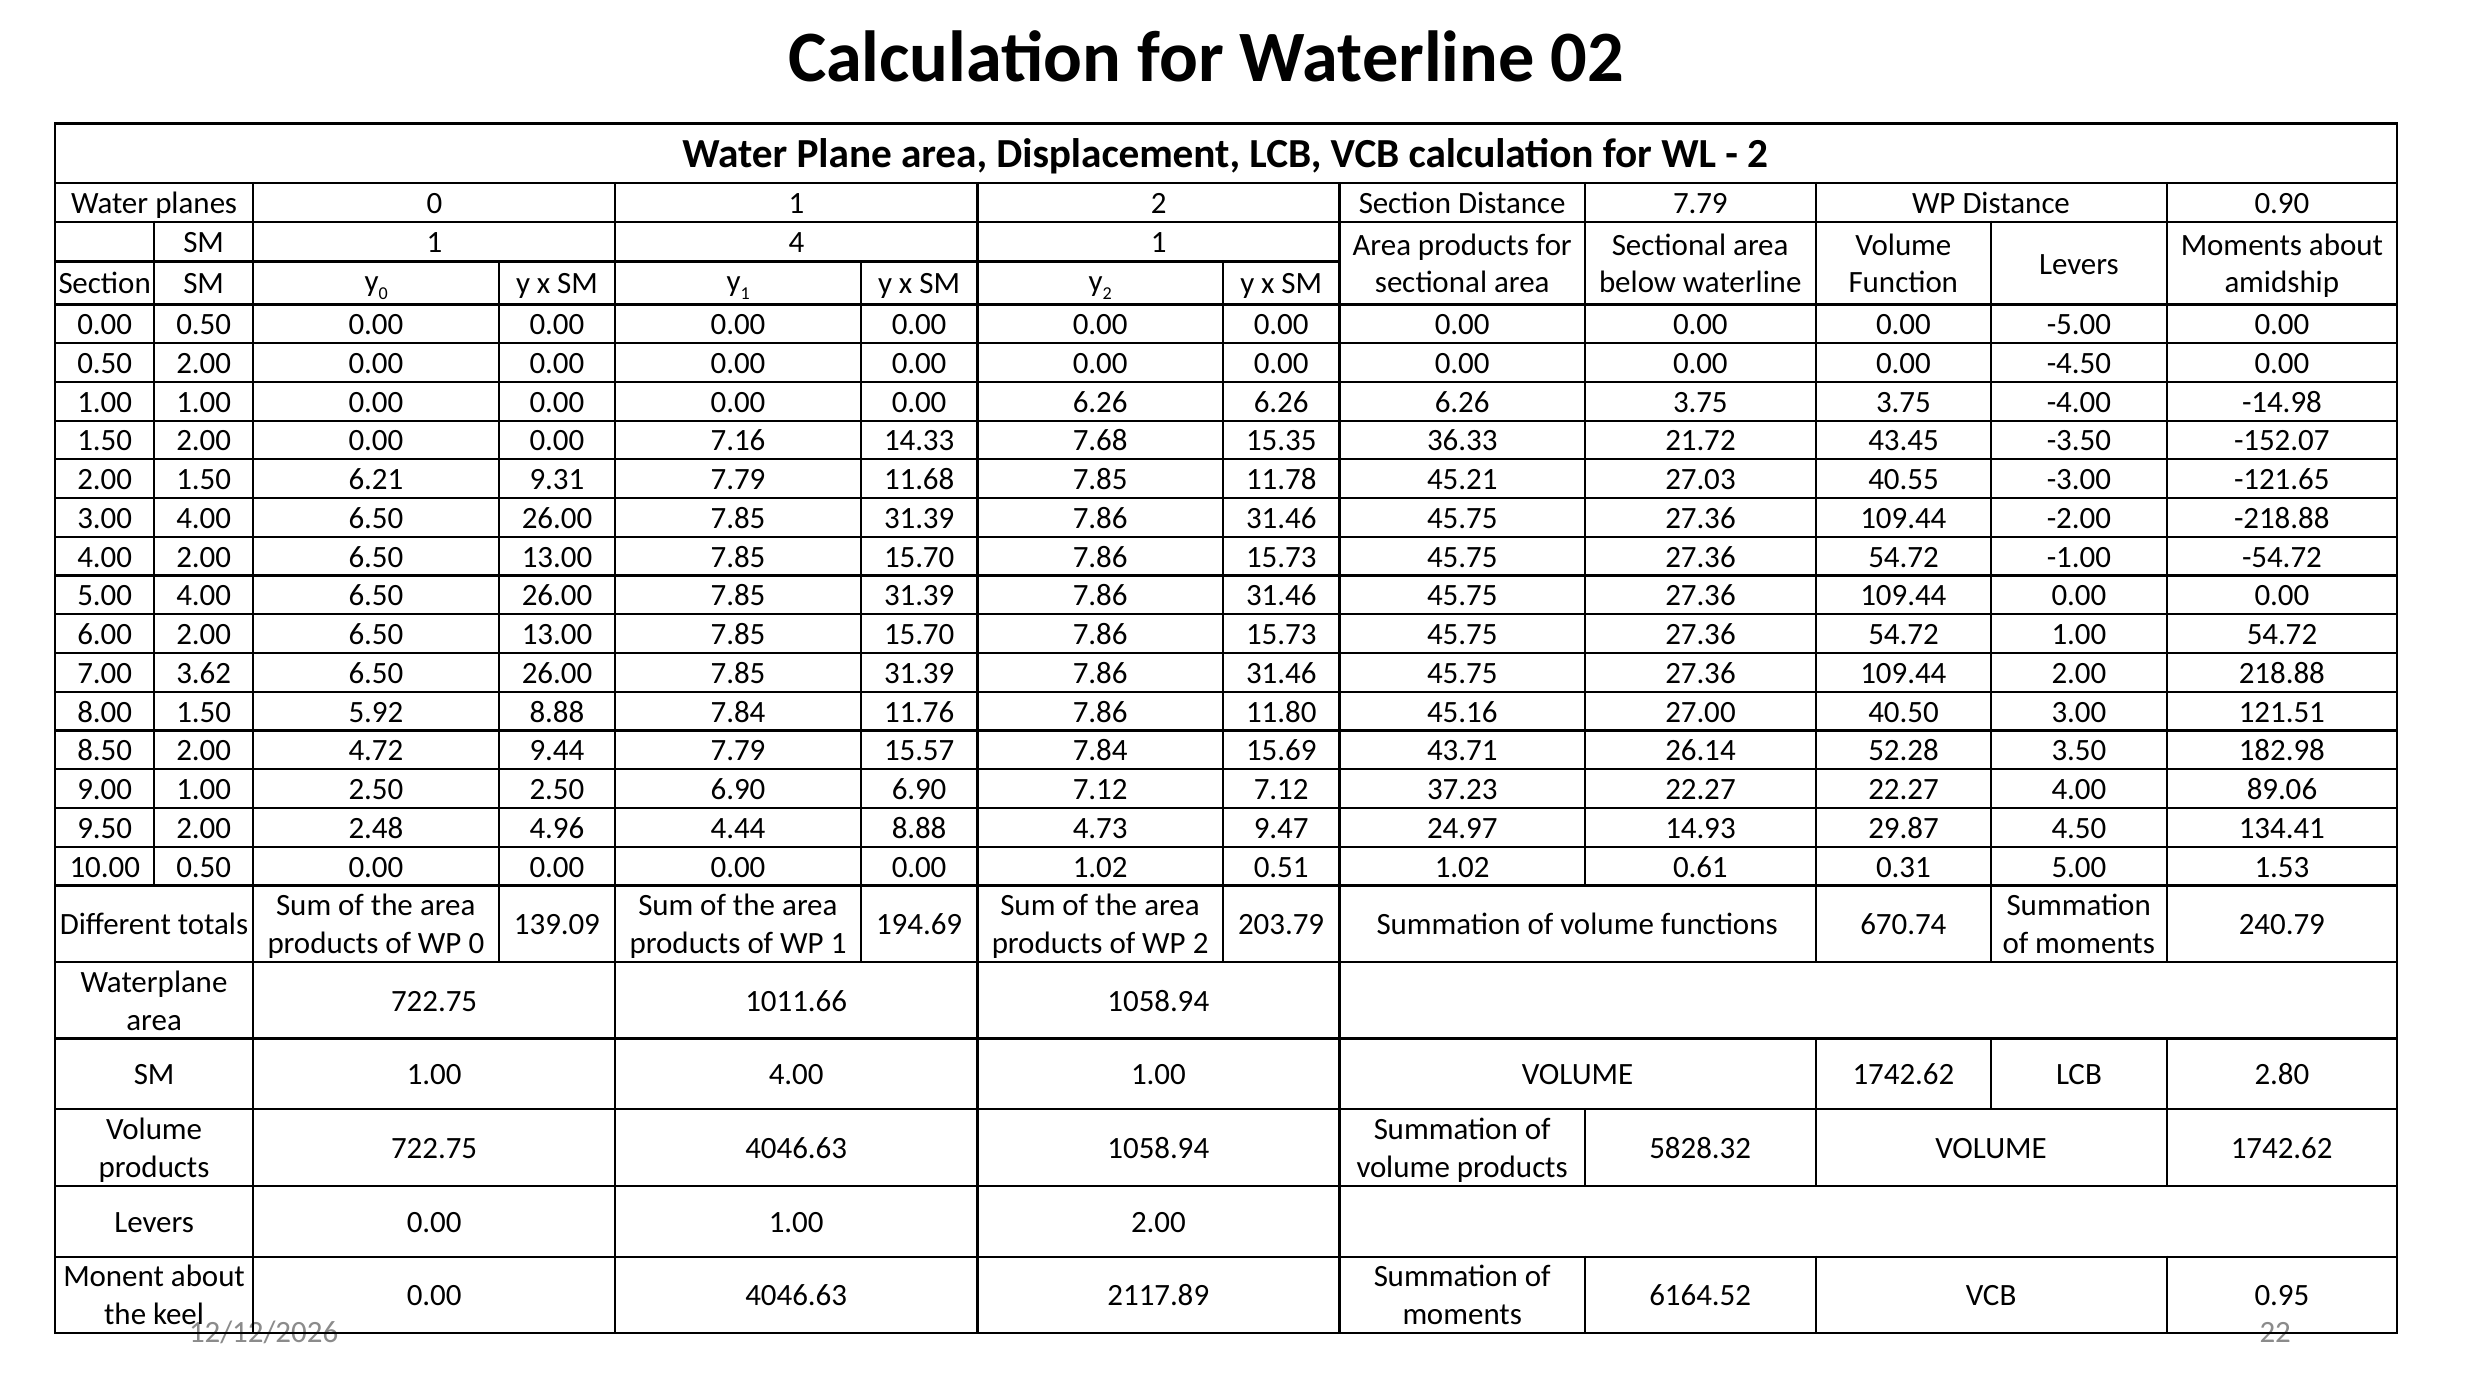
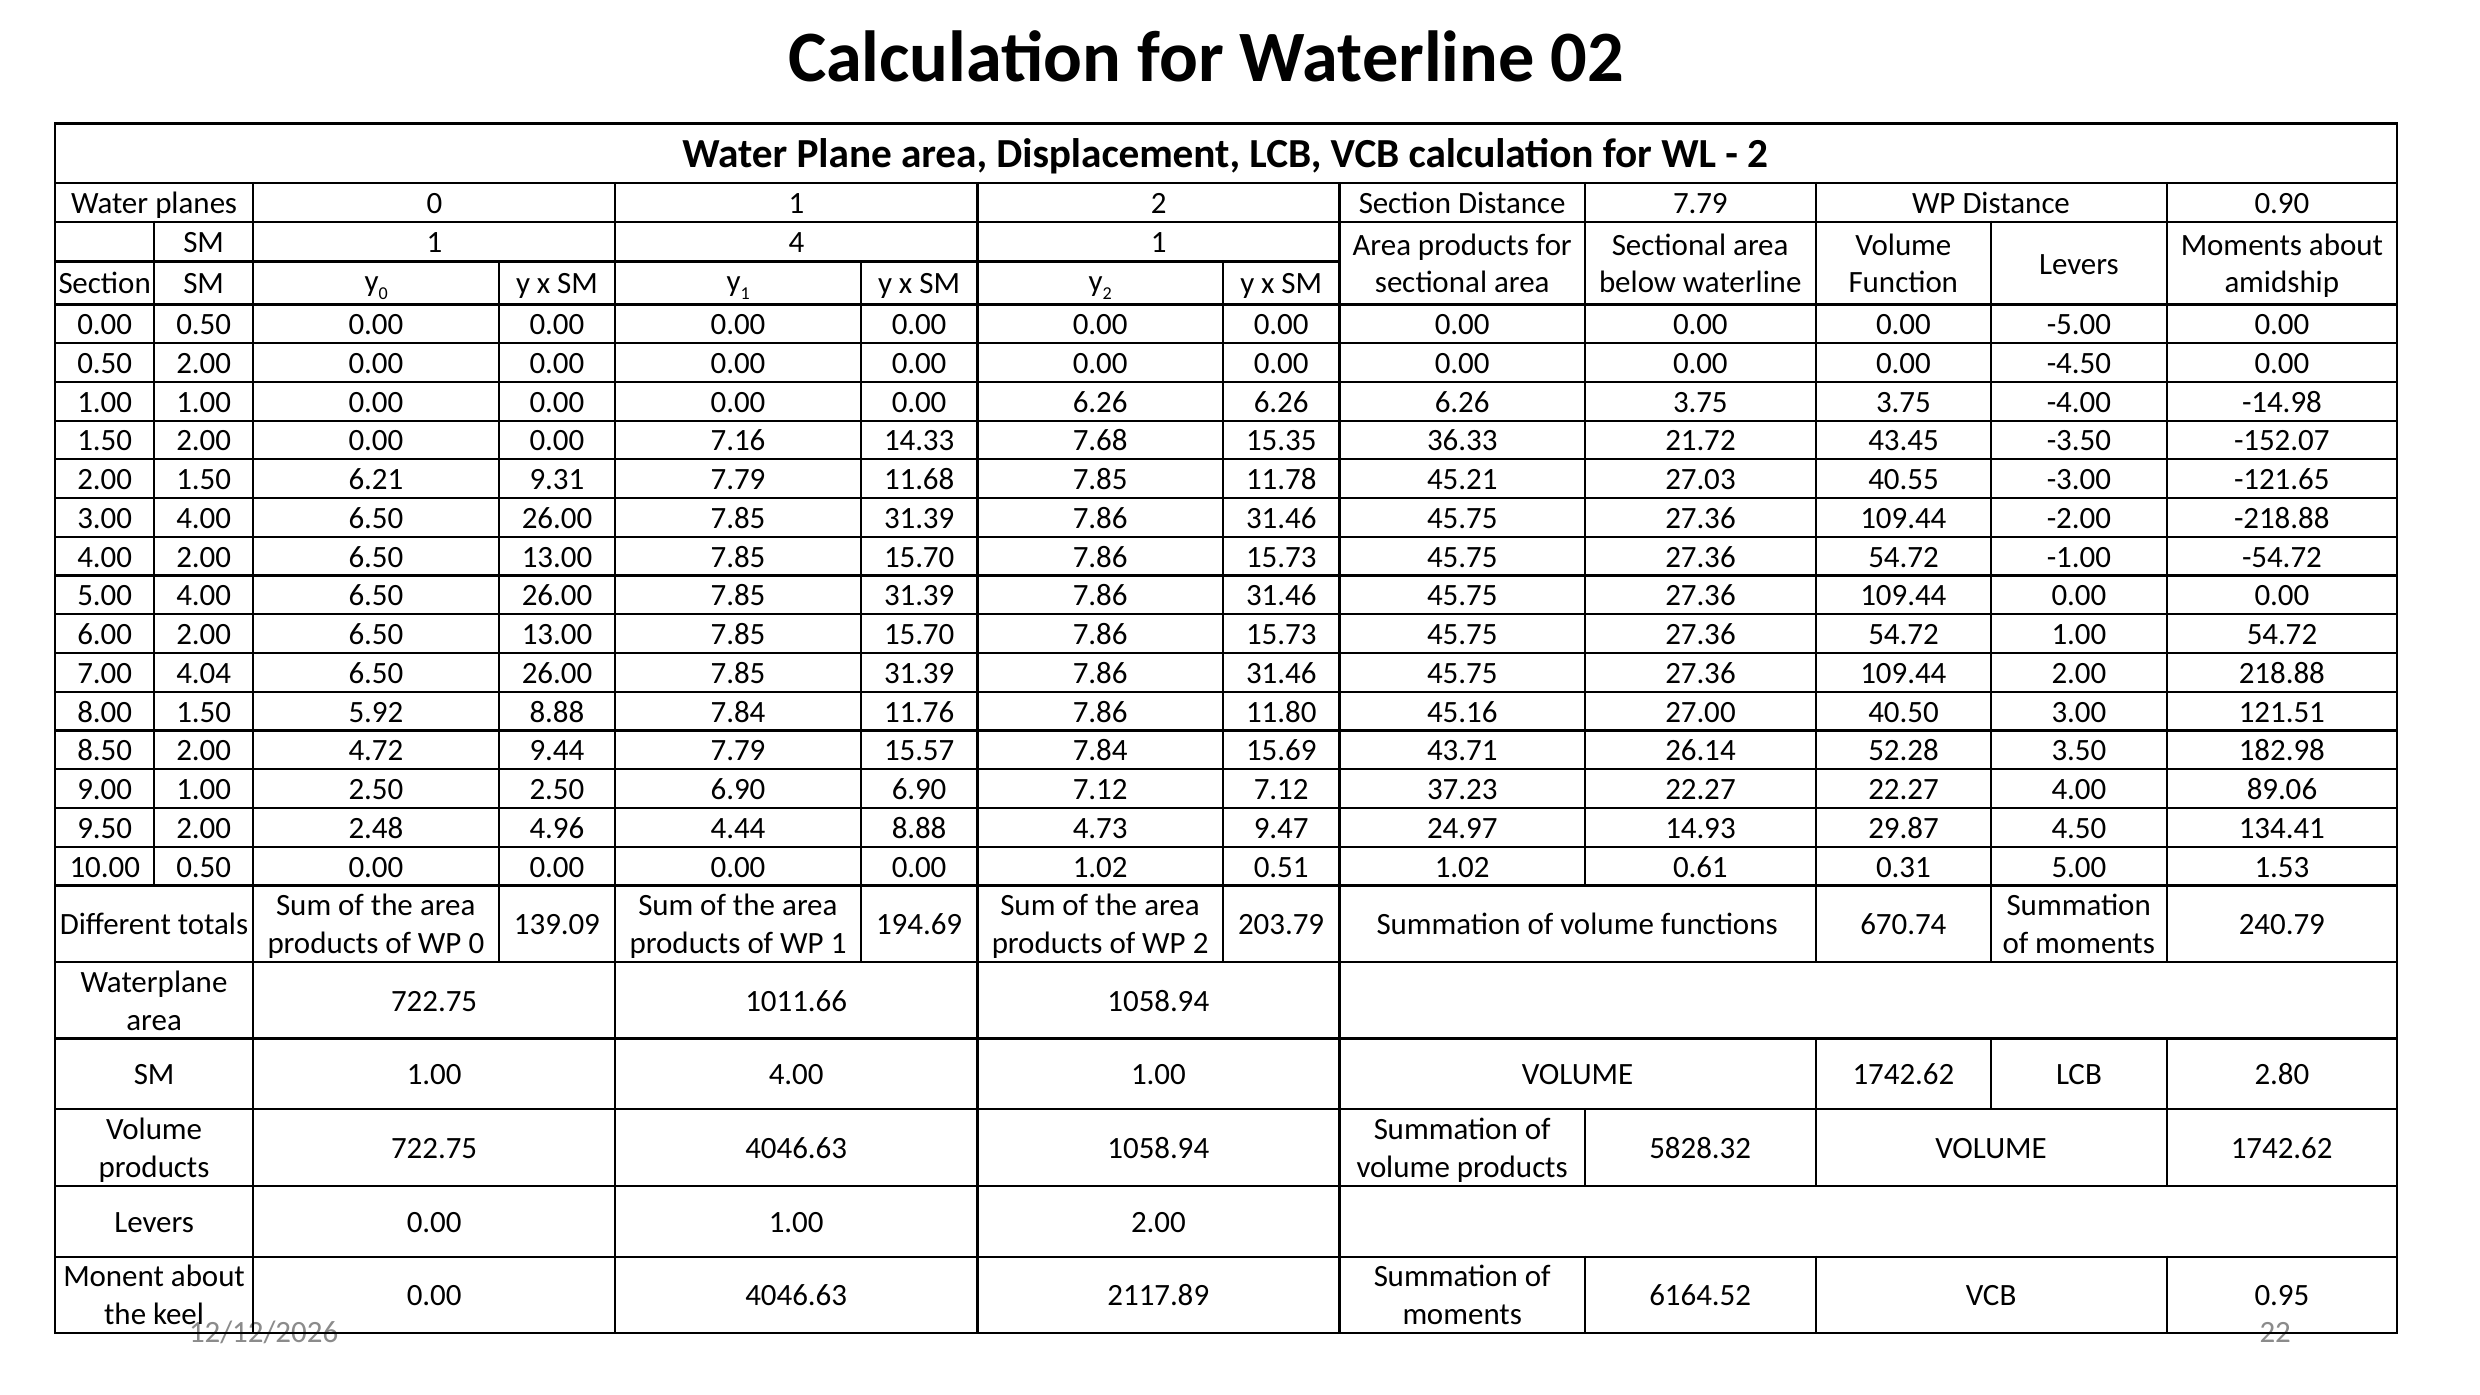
3.62: 3.62 -> 4.04 (204, 673)
